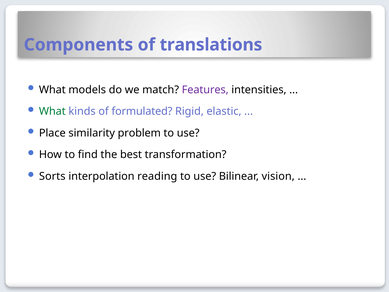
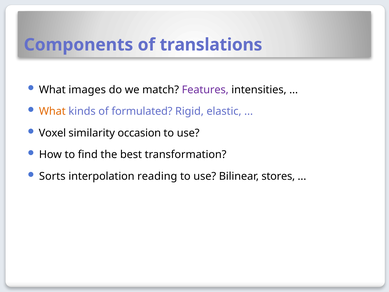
models: models -> images (87, 90)
What colour: green -> orange (52, 111)
Place: Place -> Voxel (52, 133)
problem: problem -> occasion (139, 133)
vision: vision -> stores (278, 176)
